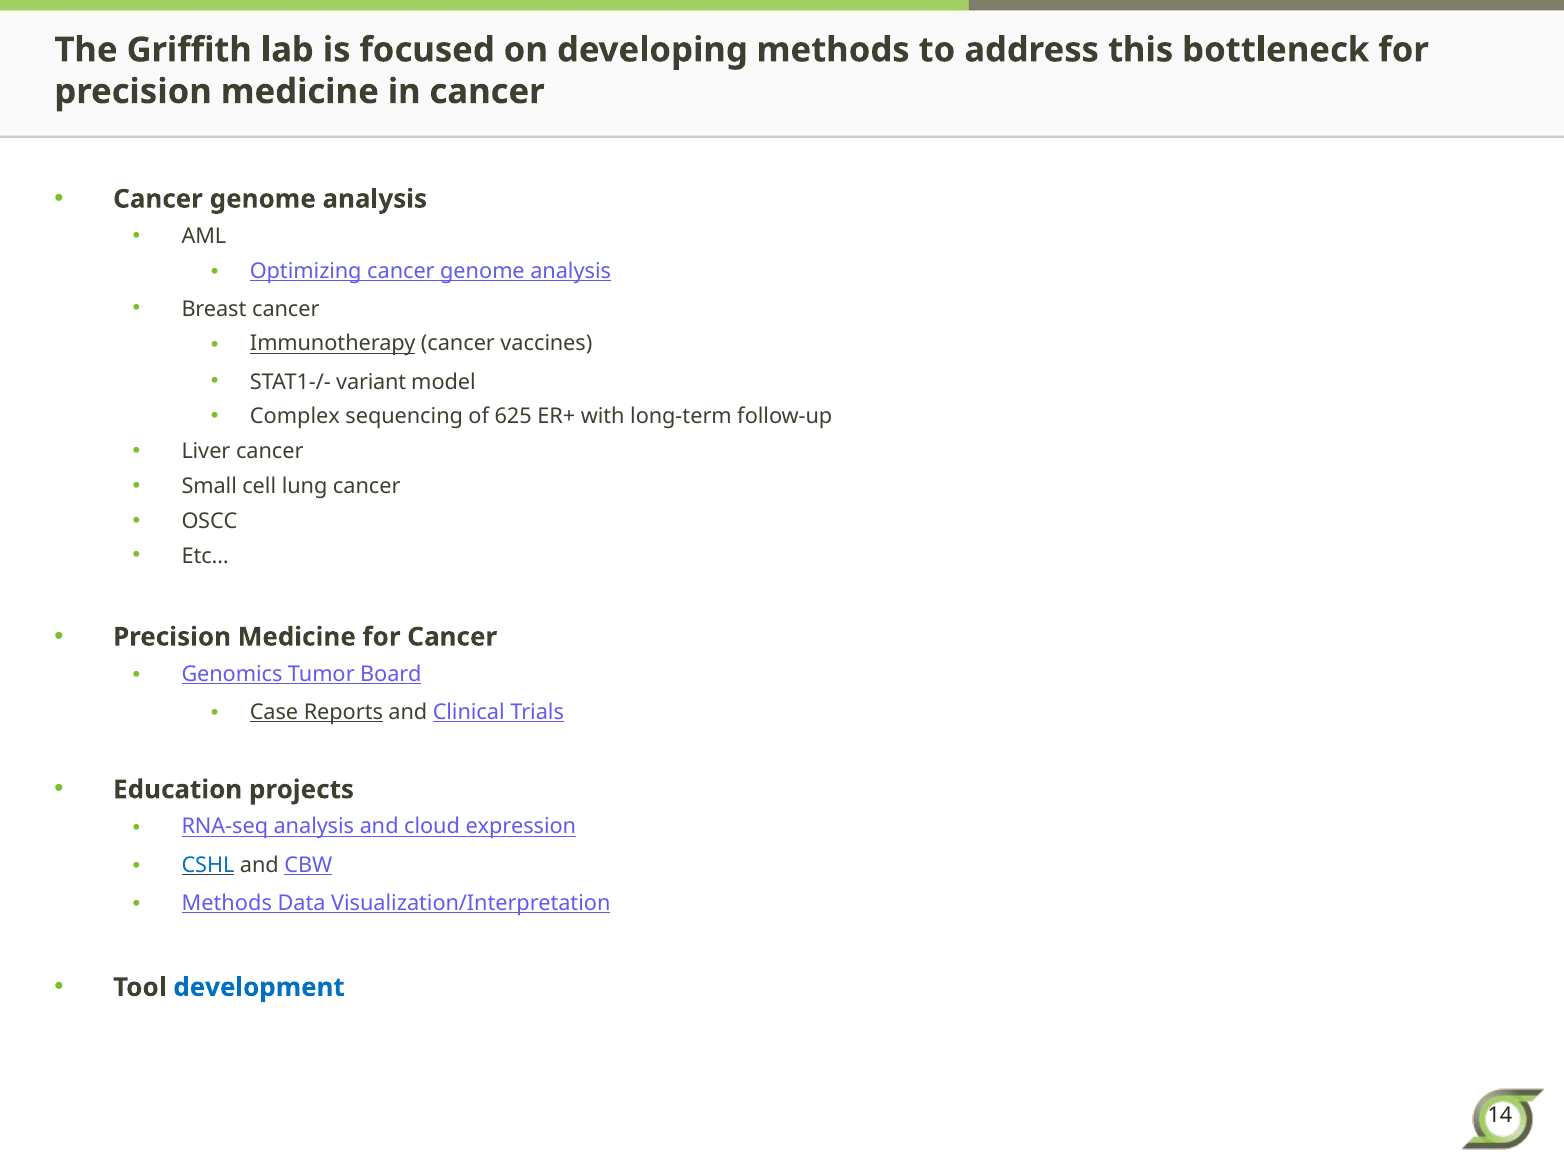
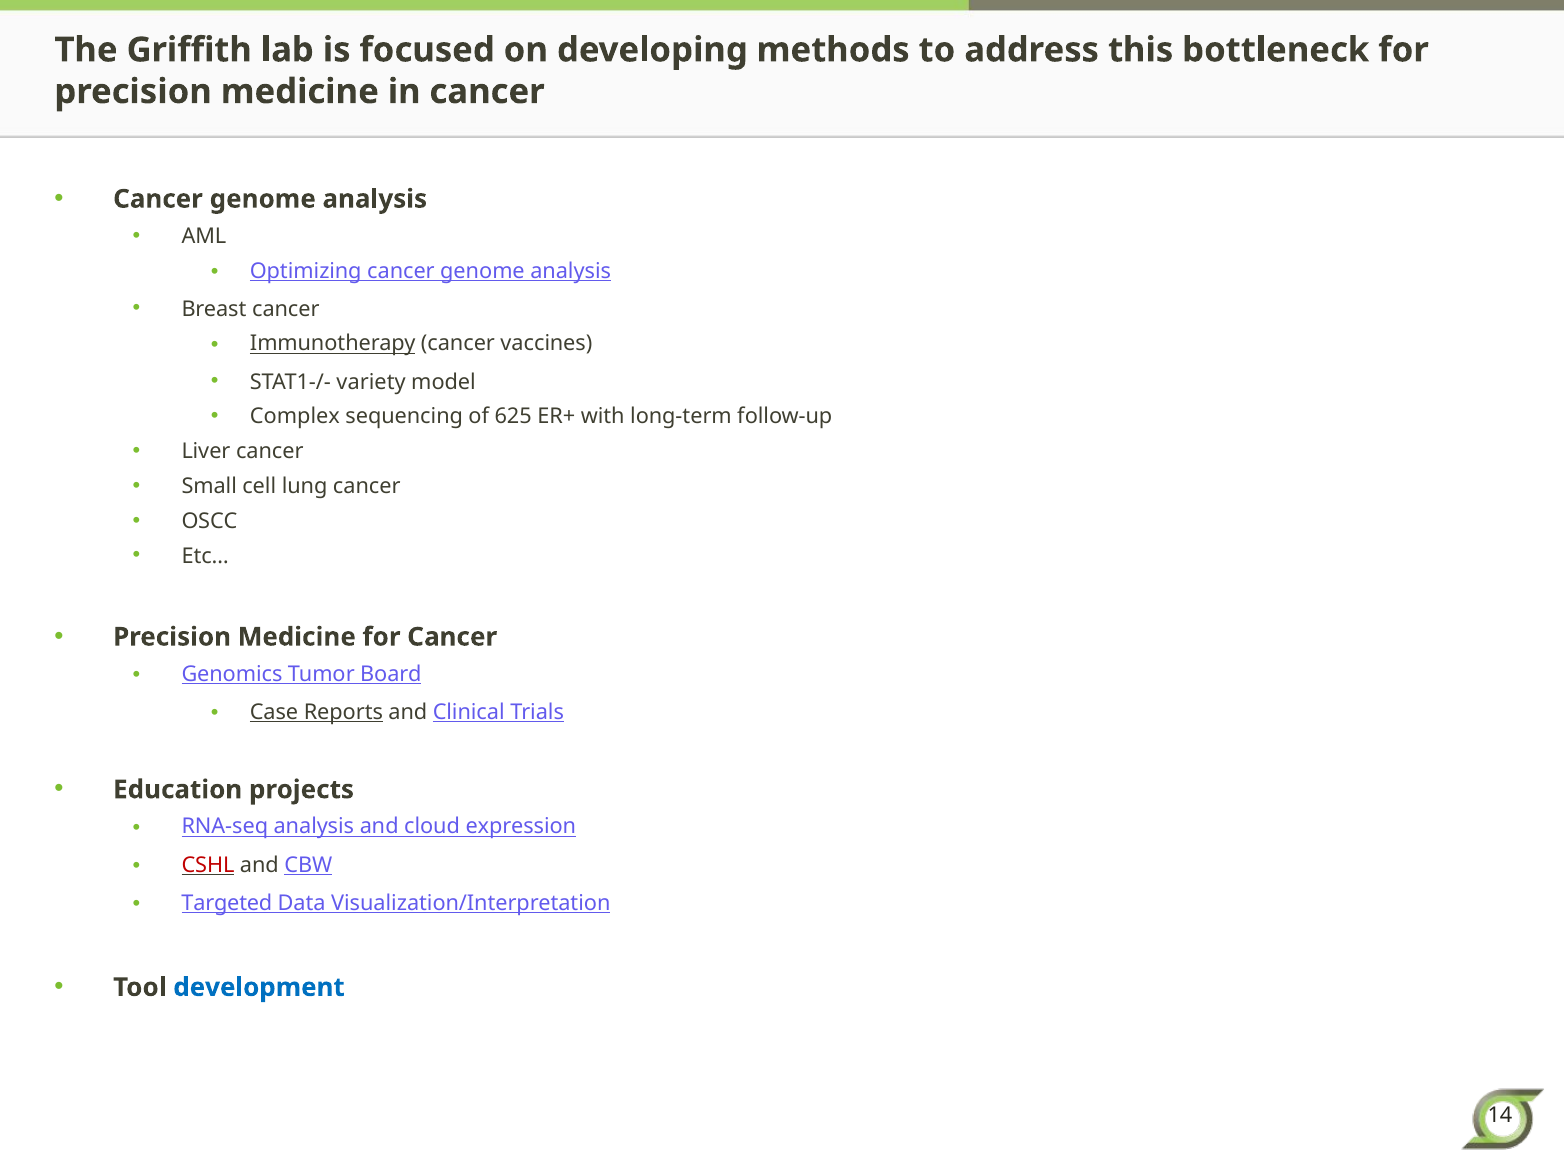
variant: variant -> variety (371, 382)
CSHL colour: blue -> red (208, 865)
Methods: Methods -> Targeted (227, 903)
